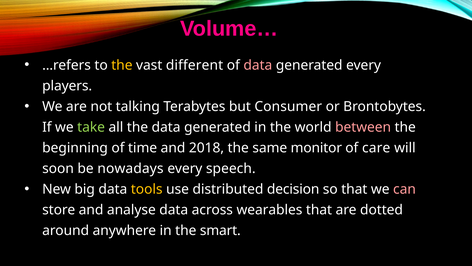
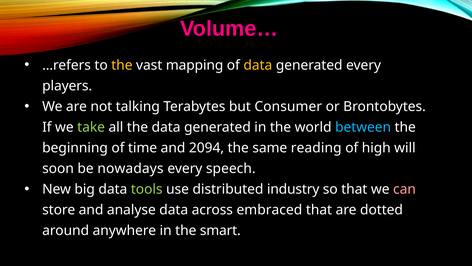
different: different -> mapping (195, 65)
data colour: pink -> yellow (258, 65)
between colour: pink -> light blue (363, 127)
2018: 2018 -> 2094 (206, 148)
monitor: monitor -> reading (316, 148)
care: care -> high (376, 148)
tools colour: yellow -> light green (147, 189)
decision: decision -> industry (293, 189)
wearables: wearables -> embraced (269, 210)
